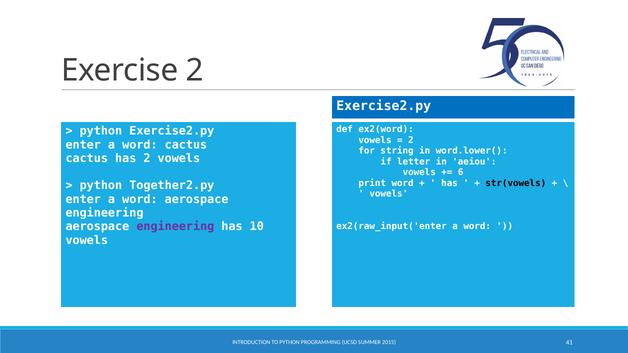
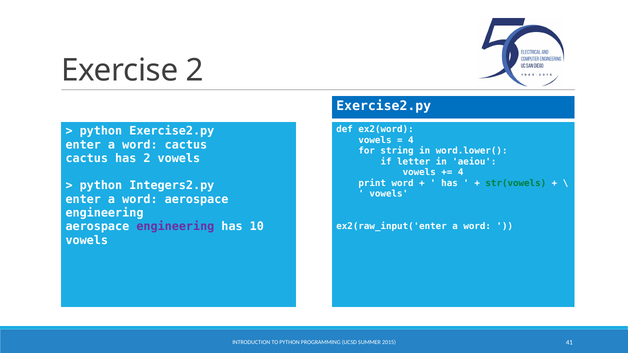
2: 2 -> 4 (411, 140)
6: 6 -> 4 (461, 173)
str(vowels colour: black -> green (516, 183)
Together2.py: Together2.py -> Integers2.py (172, 186)
